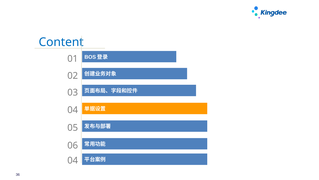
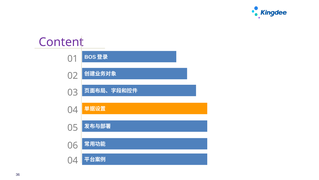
Content colour: blue -> purple (61, 42)
